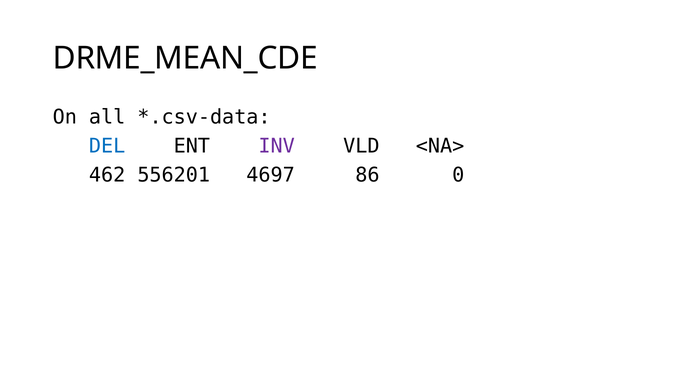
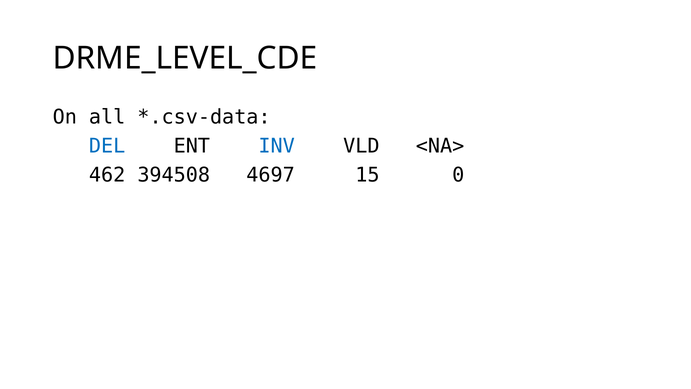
DRME_MEAN_CDE: DRME_MEAN_CDE -> DRME_LEVEL_CDE (185, 58)
INV colour: purple -> blue (277, 146)
556201: 556201 -> 394508 (174, 175)
86: 86 -> 15 (367, 175)
